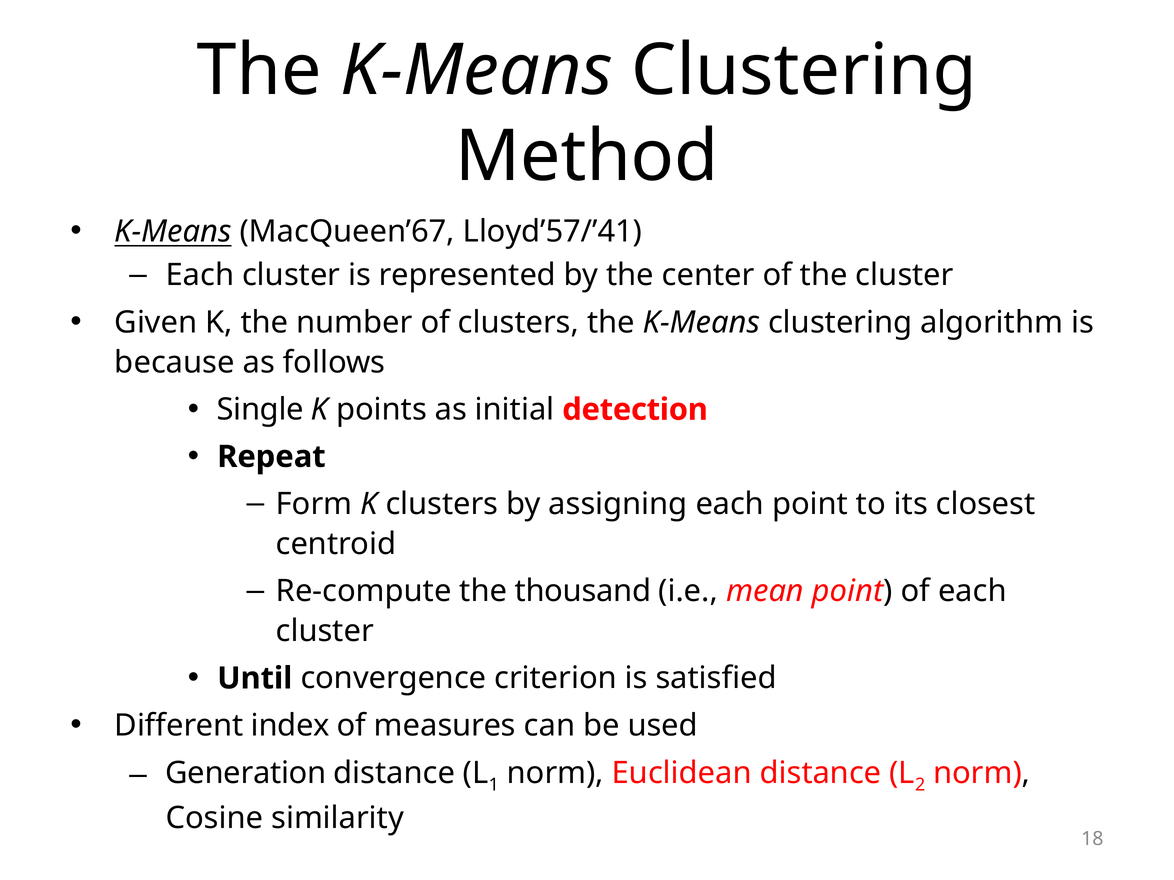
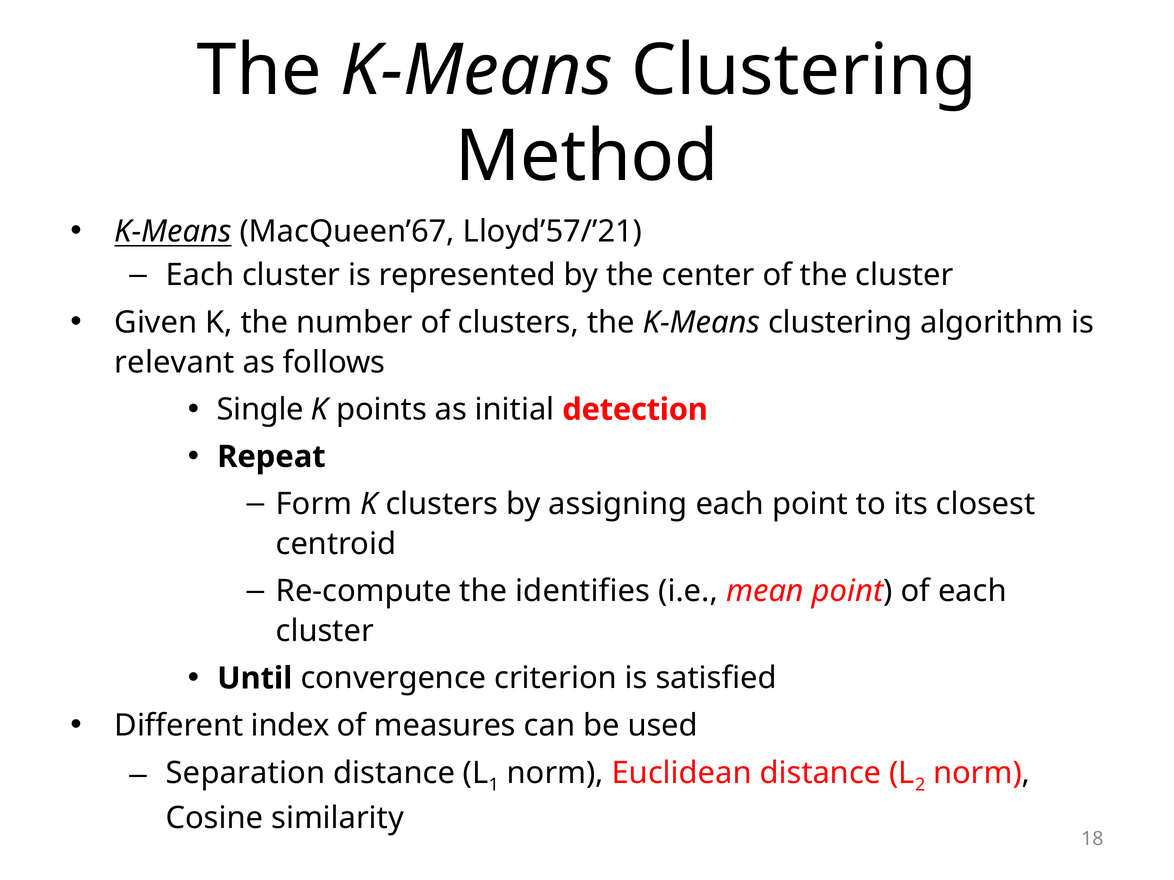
Lloyd’57/’41: Lloyd’57/’41 -> Lloyd’57/’21 (553, 232)
because: because -> relevant (175, 363)
thousand: thousand -> identifies (583, 591)
Generation: Generation -> Separation (246, 773)
